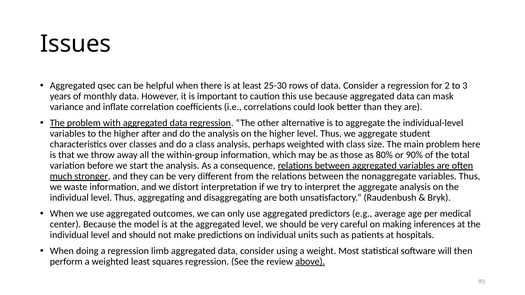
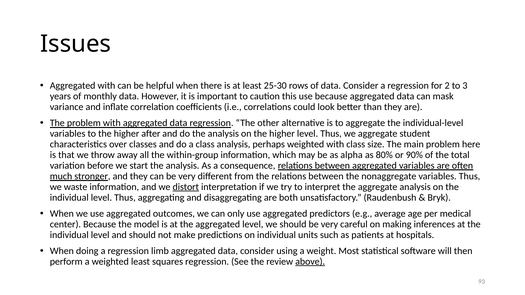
Aggregated qsec: qsec -> with (106, 86)
those: those -> alpha (352, 155)
distort underline: none -> present (186, 187)
